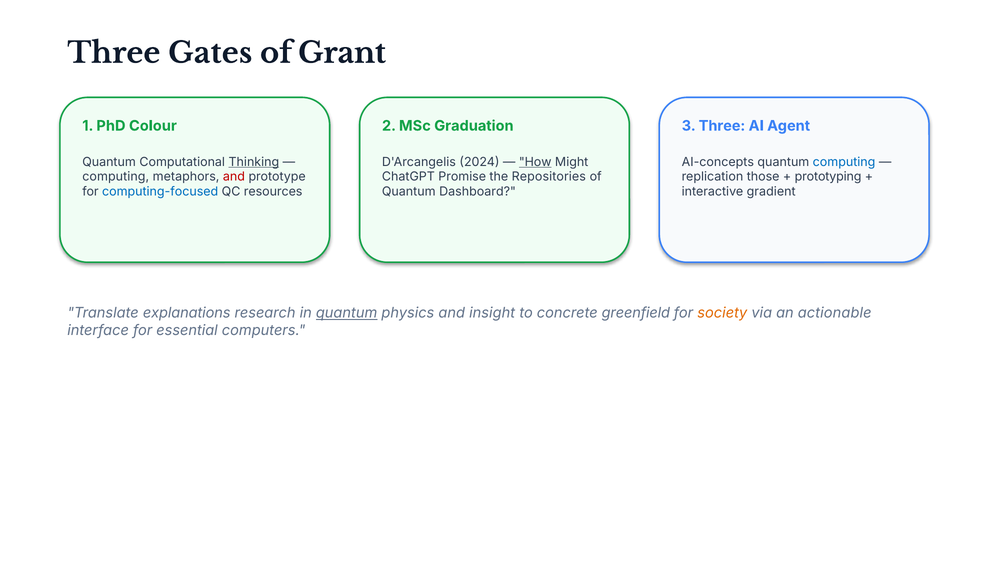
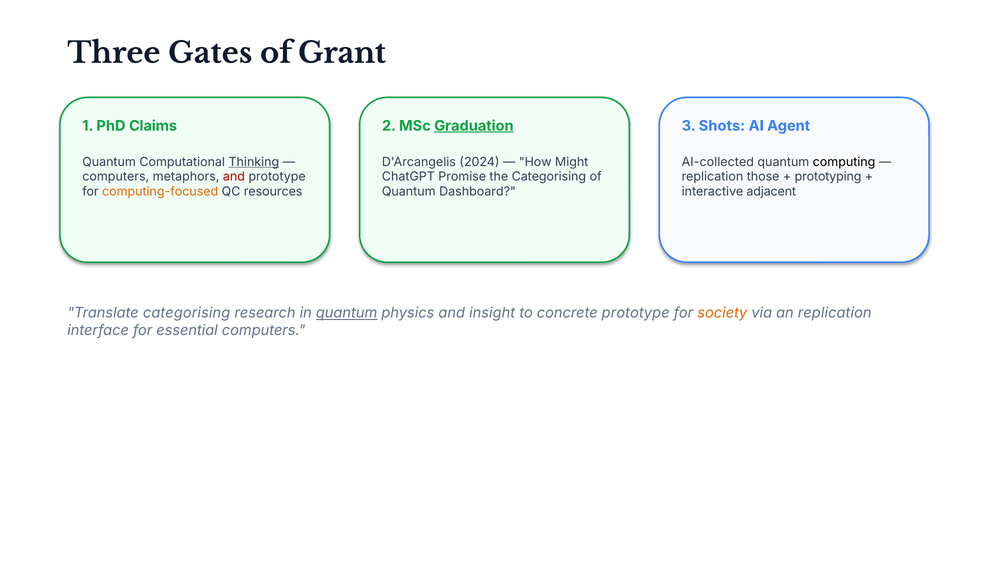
Colour: Colour -> Claims (153, 126)
Graduation underline: none -> present (474, 126)
3 Three: Three -> Shots (722, 126)
How underline: present -> none (535, 162)
AI-concepts: AI-concepts -> AI-collected (718, 162)
computing colour: blue -> black (844, 162)
computing: computing -> computers (116, 177)
the Repositories: Repositories -> Categorising (549, 177)
computing-focused colour: blue -> orange (160, 192)
gradient: gradient -> adjacent (771, 192)
Translate explanations: explanations -> categorising (187, 313)
concrete greenfield: greenfield -> prototype (636, 313)
an actionable: actionable -> replication (835, 313)
